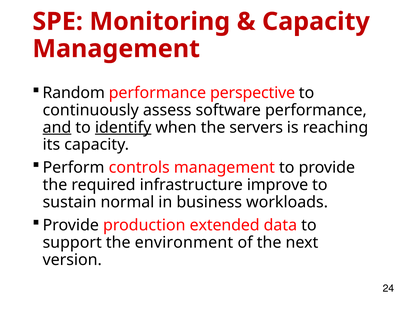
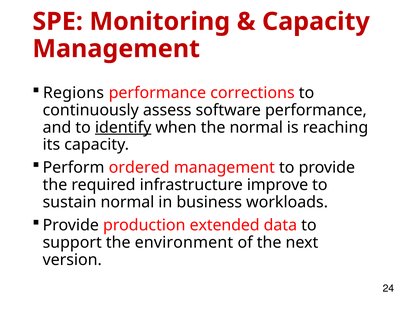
Random: Random -> Regions (73, 93)
perspective: perspective -> corrections (253, 93)
and underline: present -> none (57, 127)
the servers: servers -> normal (256, 127)
controls: controls -> ordered (139, 167)
